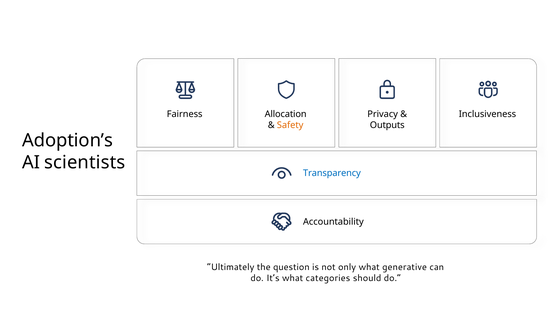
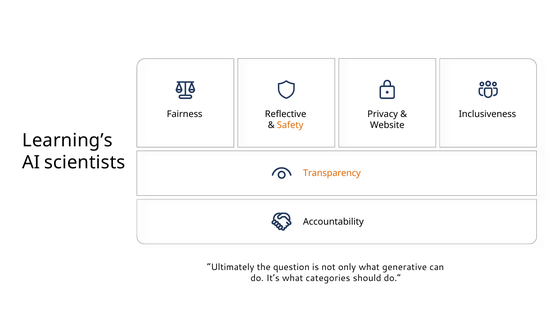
Allocation: Allocation -> Reflective (286, 114)
Outputs: Outputs -> Website (387, 125)
Adoption’s: Adoption’s -> Learning’s (67, 140)
Transparency colour: blue -> orange (332, 173)
